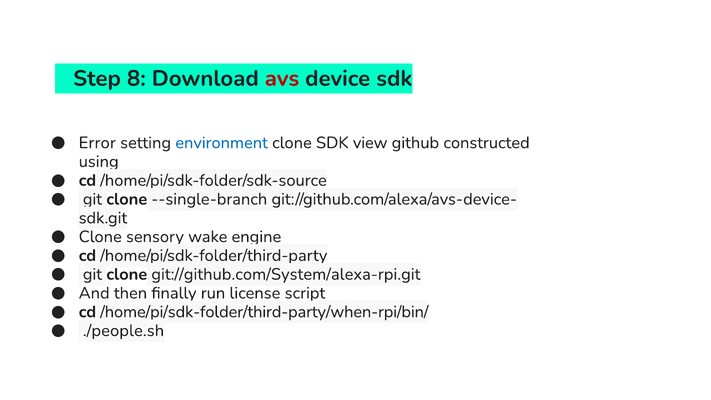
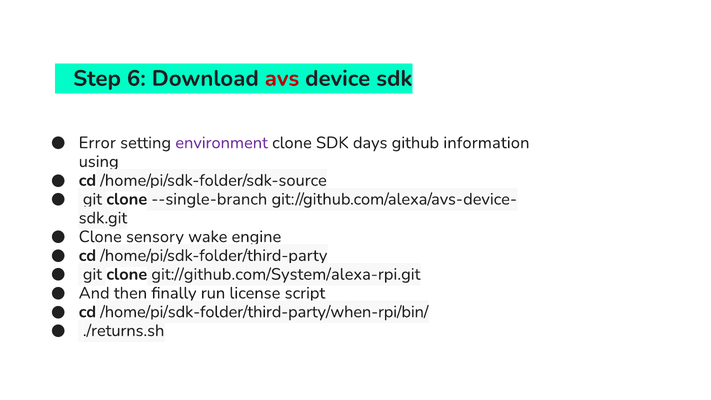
8: 8 -> 6 (136, 78)
environment colour: blue -> purple (222, 143)
view: view -> days (370, 143)
constructed: constructed -> information (486, 143)
./people.sh: ./people.sh -> ./returns.sh (124, 331)
